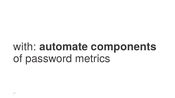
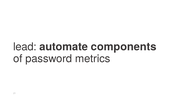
with: with -> lead (25, 47)
